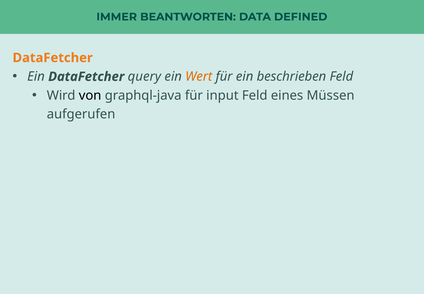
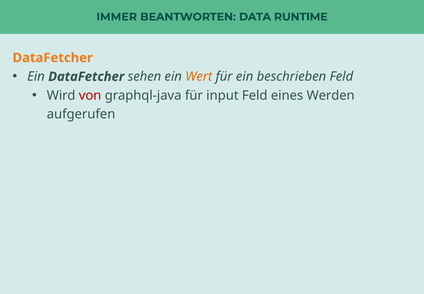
DEFINED: DEFINED -> RUNTIME (301, 17)
query: query -> sehen (144, 76)
von colour: black -> red (90, 95)
Müssen: Müssen -> Werden (331, 95)
